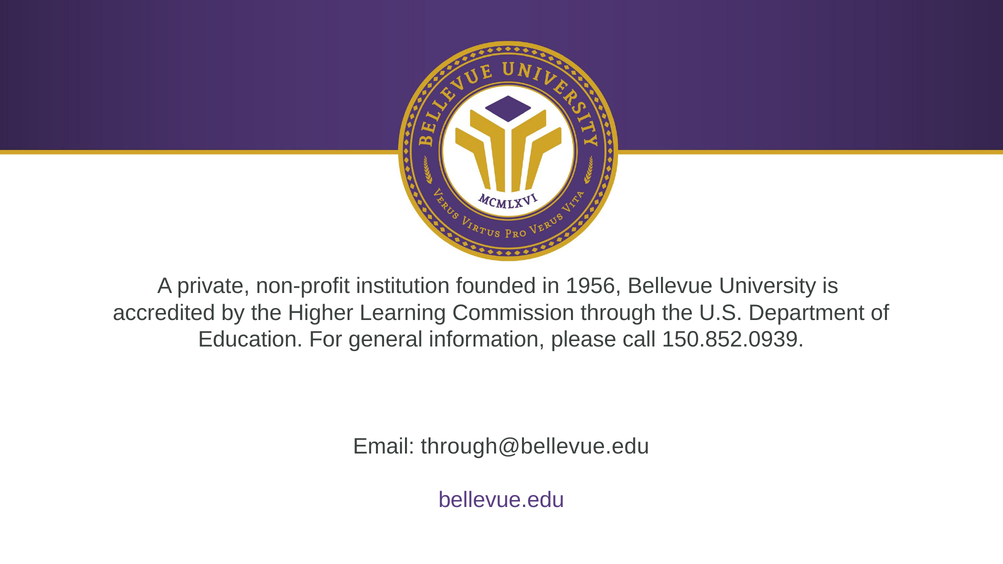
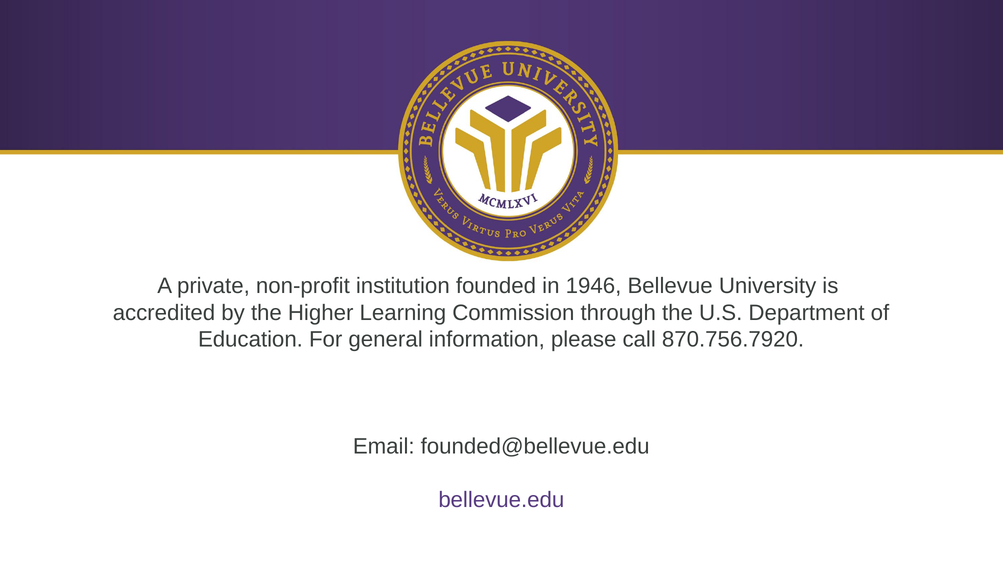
1956: 1956 -> 1946 (594, 286)
150.852.0939: 150.852.0939 -> 870.756.7920 (733, 340)
through@bellevue.edu: through@bellevue.edu -> founded@bellevue.edu (535, 446)
